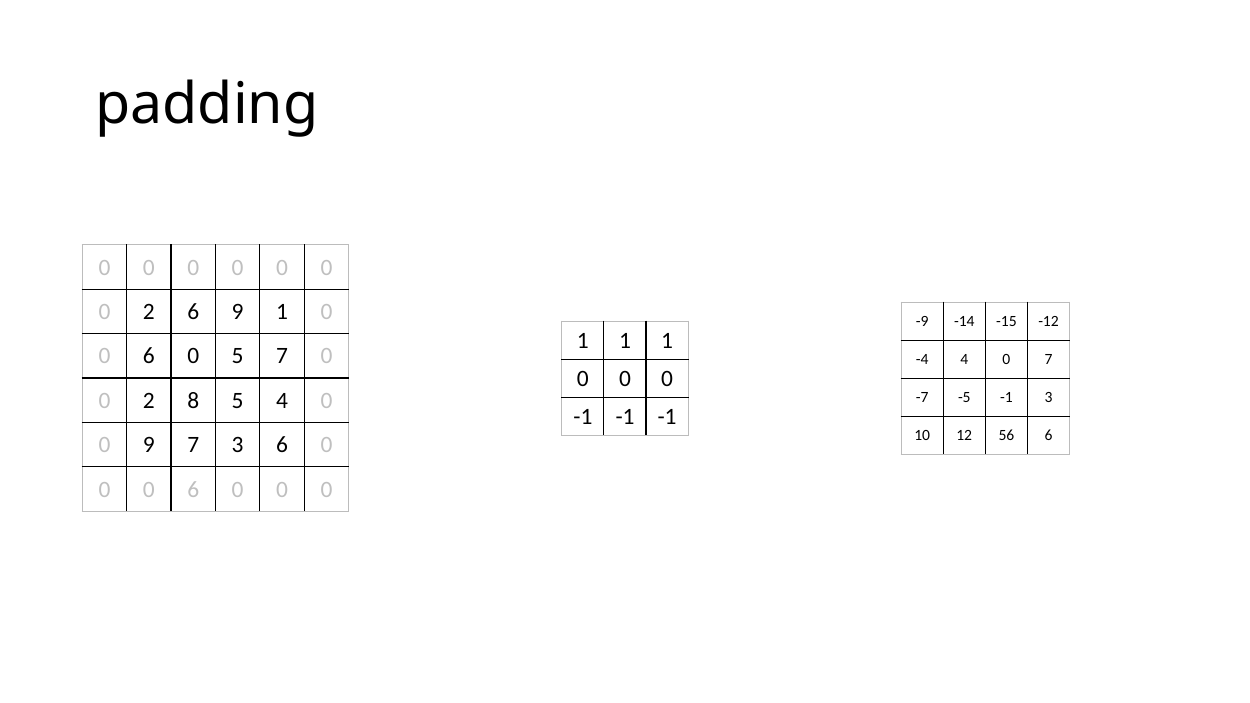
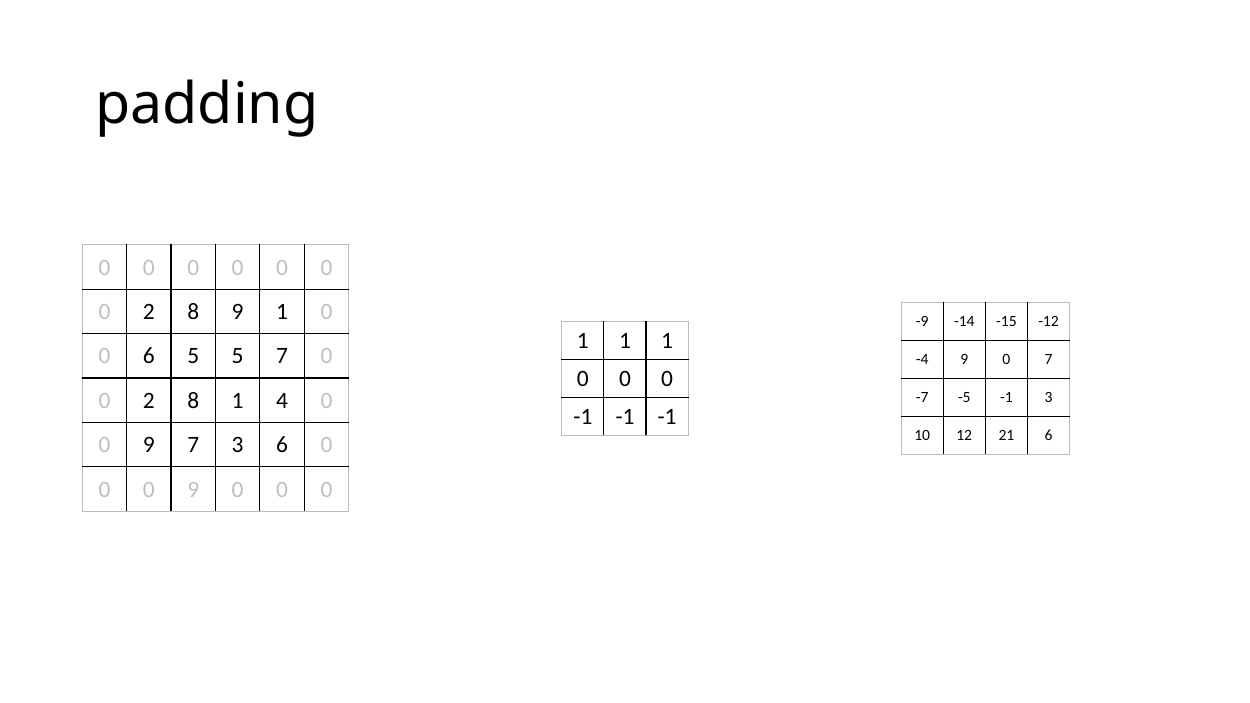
6: 6 -> 8 (193, 312)
0: 0 -> 5 (193, 356)
-4 4: 4 -> 9 (964, 359)
8 5: 5 -> 1 (238, 401)
56: 56 -> 21 (1006, 435)
6: 6 -> 9 (193, 489)
